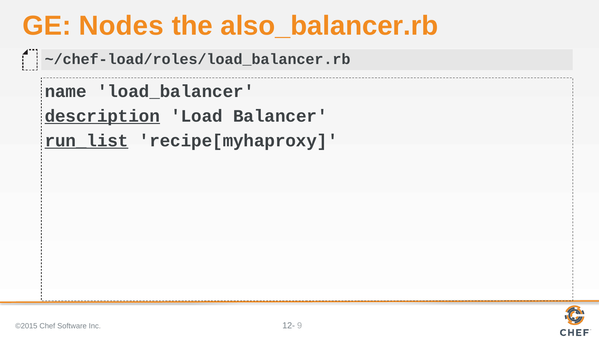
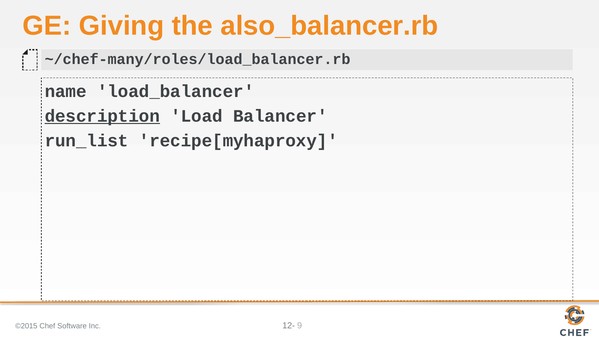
Nodes: Nodes -> Giving (121, 26)
~/chef-load/roles/load_balancer.rb: ~/chef-load/roles/load_balancer.rb -> ~/chef-many/roles/load_balancer.rb (198, 59)
run_list underline: present -> none (87, 141)
